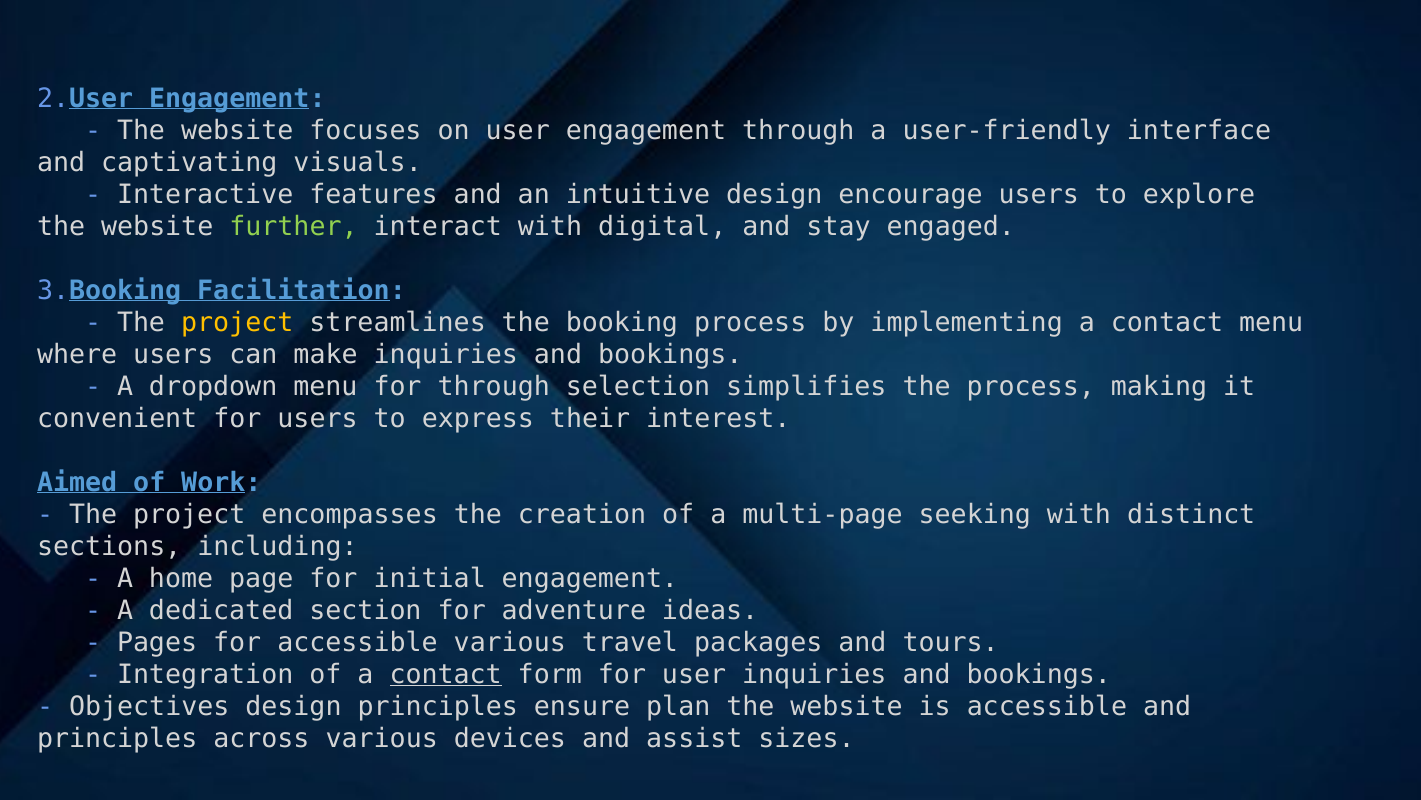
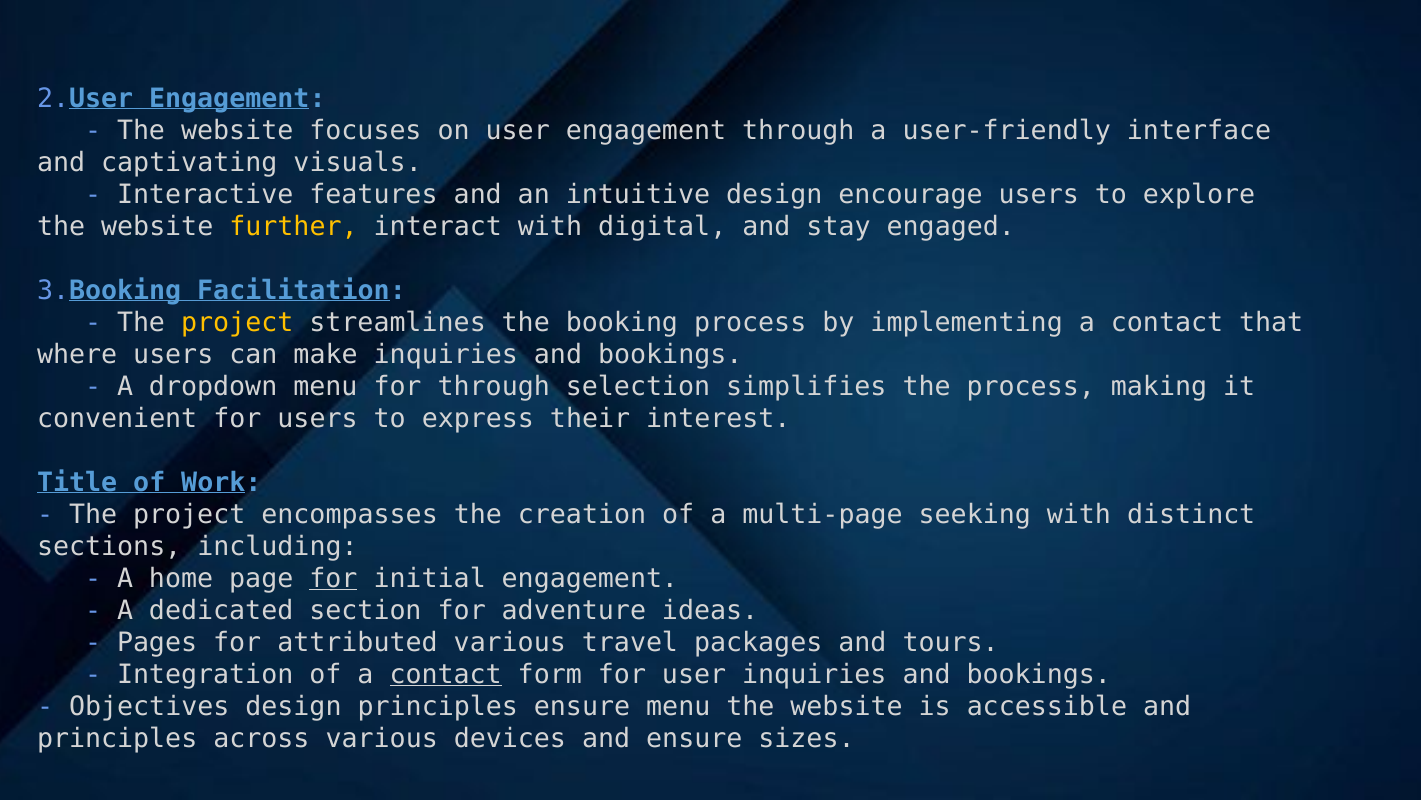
further colour: light green -> yellow (293, 226)
contact menu: menu -> that (1271, 322)
Aimed: Aimed -> Title (77, 482)
for underline: none -> present (333, 578)
for accessible: accessible -> attributed (357, 642)
ensure plan: plan -> menu (678, 706)
and assist: assist -> ensure (694, 738)
